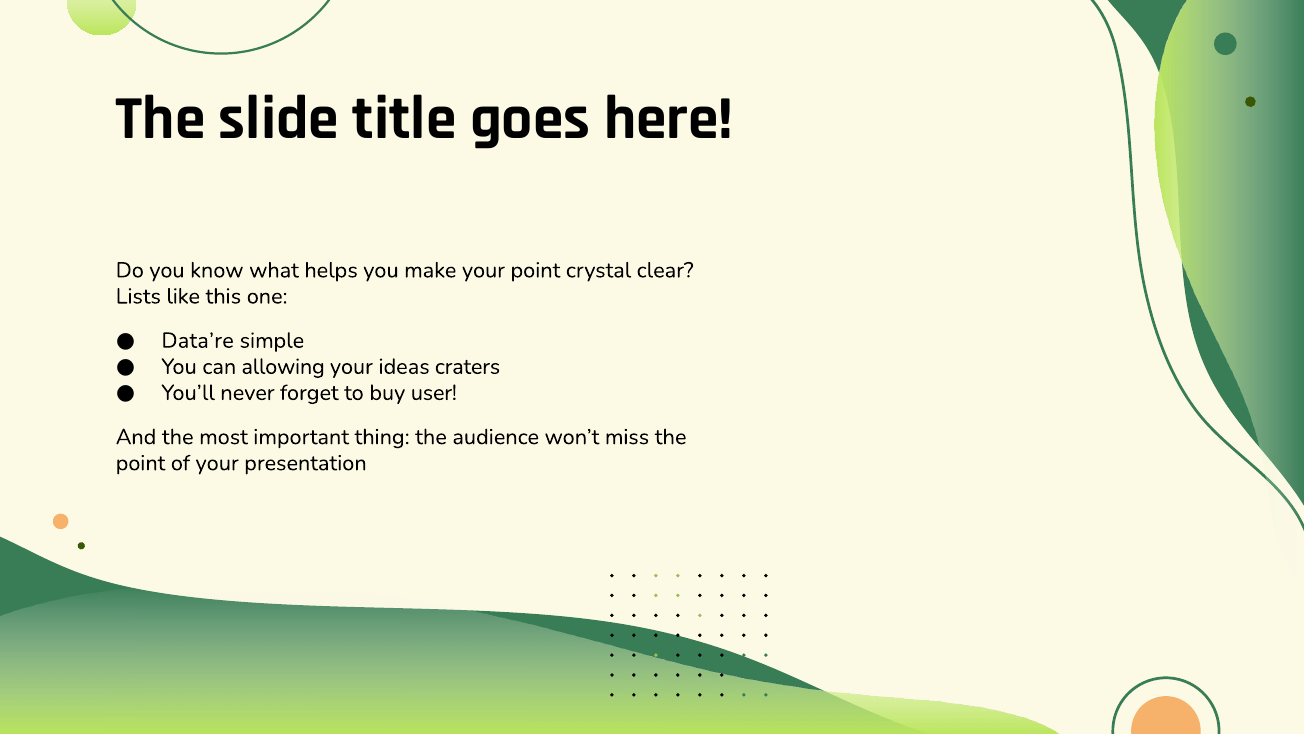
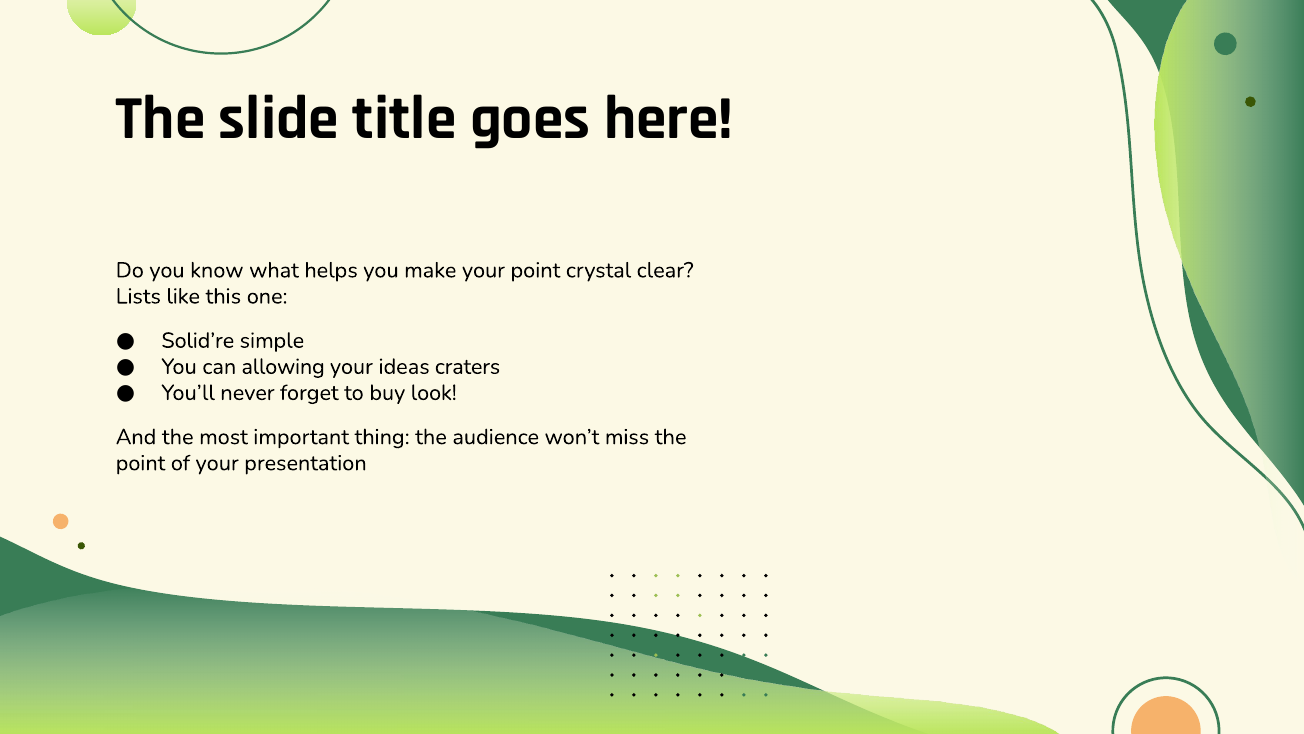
Data’re: Data’re -> Solid’re (198, 340)
user: user -> look (434, 393)
